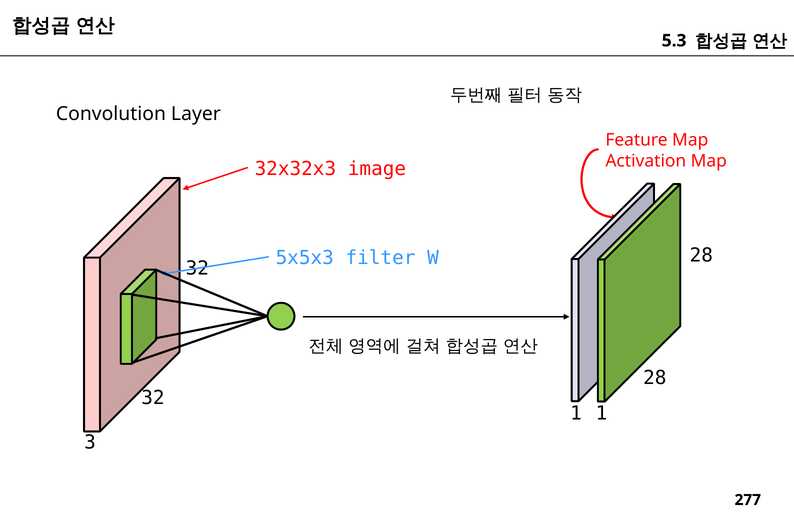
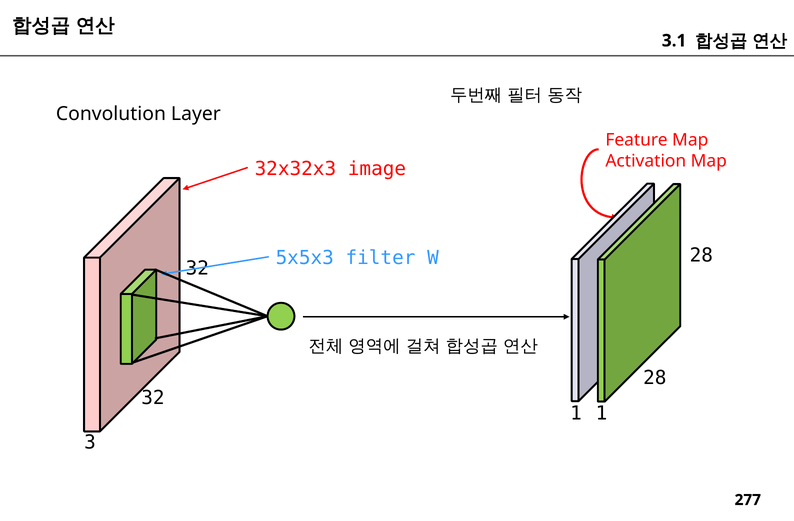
5.3: 5.3 -> 3.1 (674, 41)
